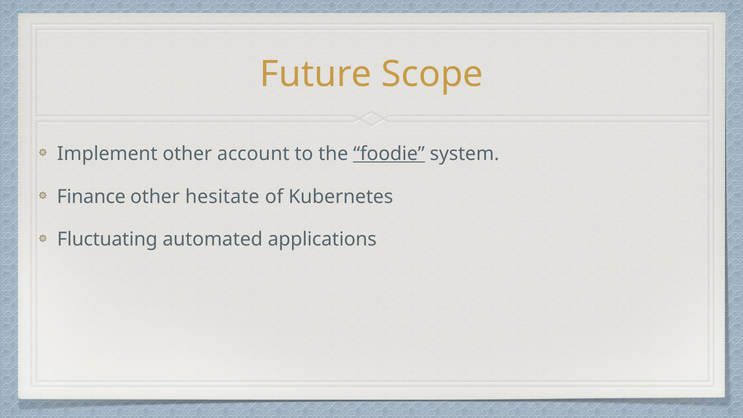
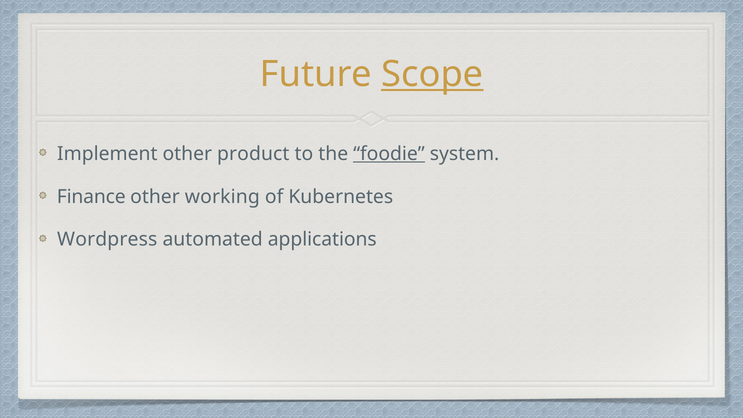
Scope underline: none -> present (432, 74)
account: account -> product (253, 154)
hesitate: hesitate -> working (222, 197)
Fluctuating: Fluctuating -> Wordpress (107, 240)
